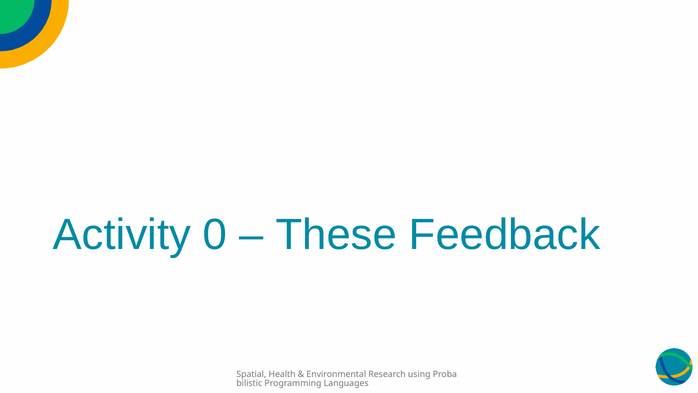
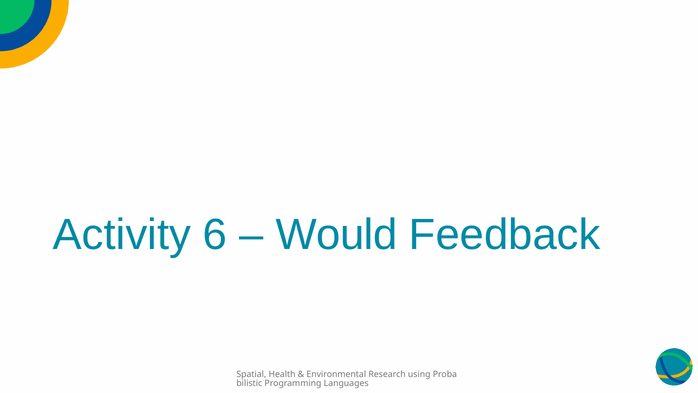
0: 0 -> 6 (215, 235)
These: These -> Would (336, 235)
